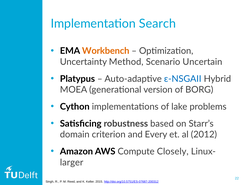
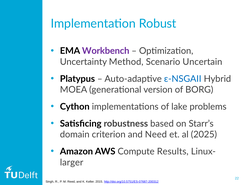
Search: Search -> Robust (158, 24)
Workbench colour: orange -> purple (106, 51)
Every: Every -> Need (156, 134)
2012: 2012 -> 2025 (204, 134)
Closely: Closely -> Results (173, 151)
